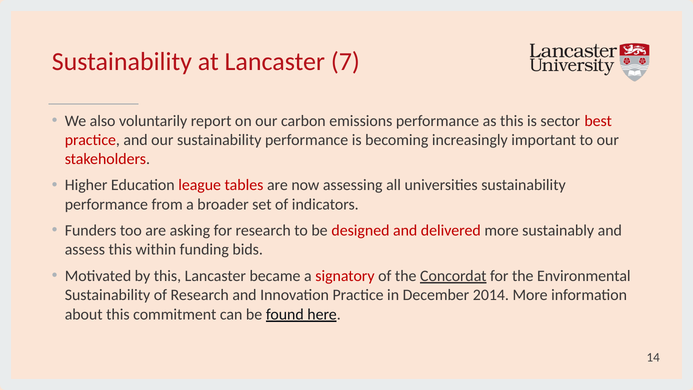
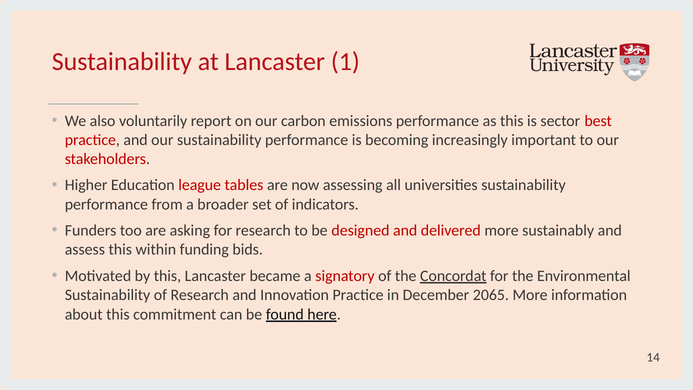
7: 7 -> 1 (345, 62)
2014: 2014 -> 2065 (491, 295)
